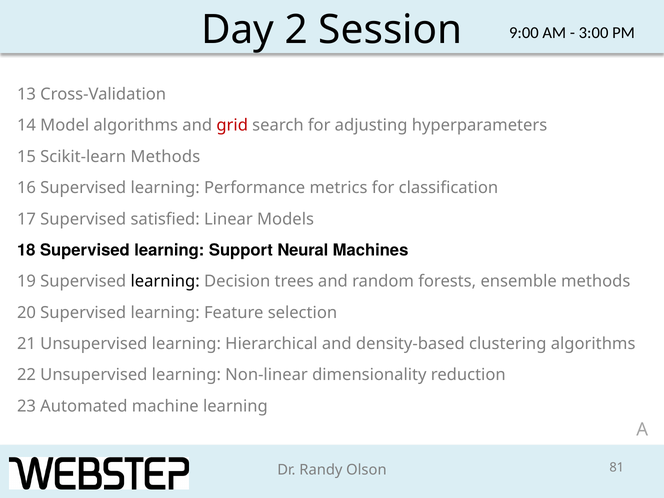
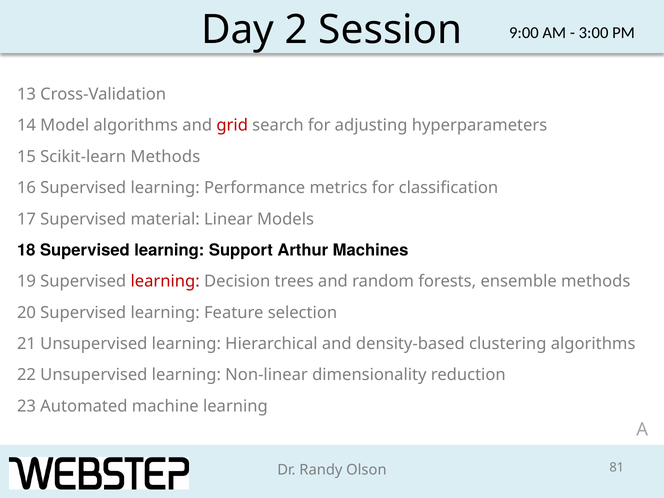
satisfied: satisfied -> material (165, 219)
Neural: Neural -> Arthur (303, 250)
learning colour: black -> red (165, 281)
